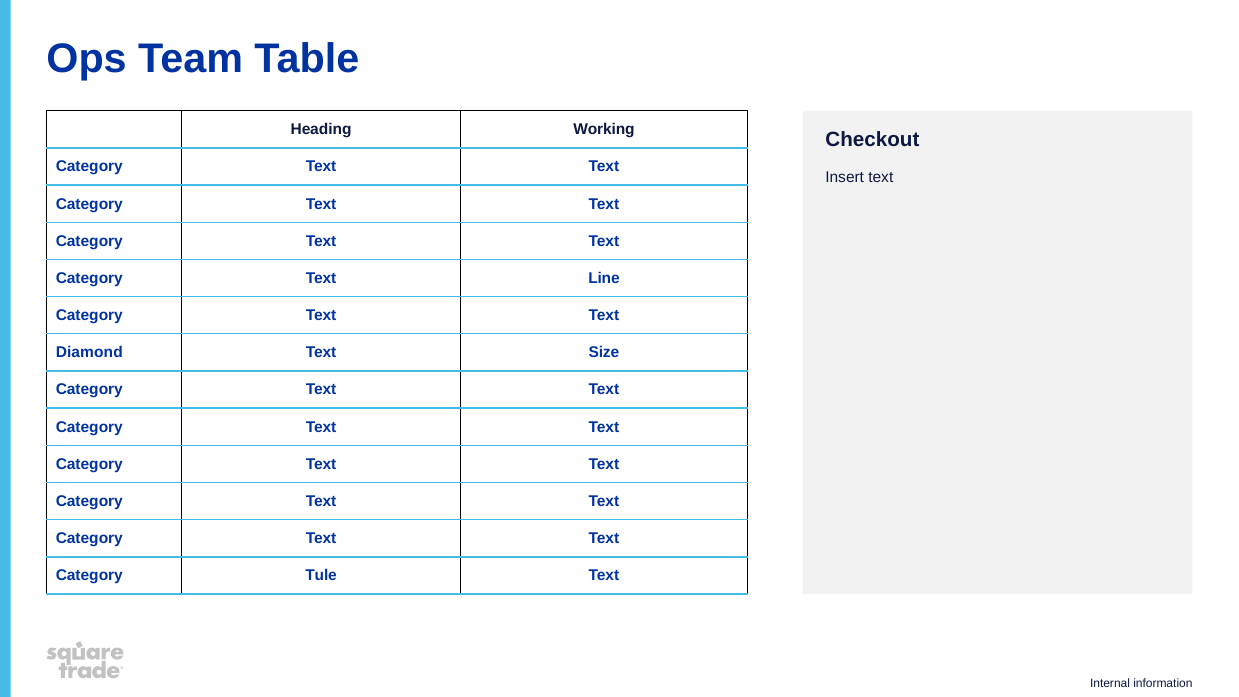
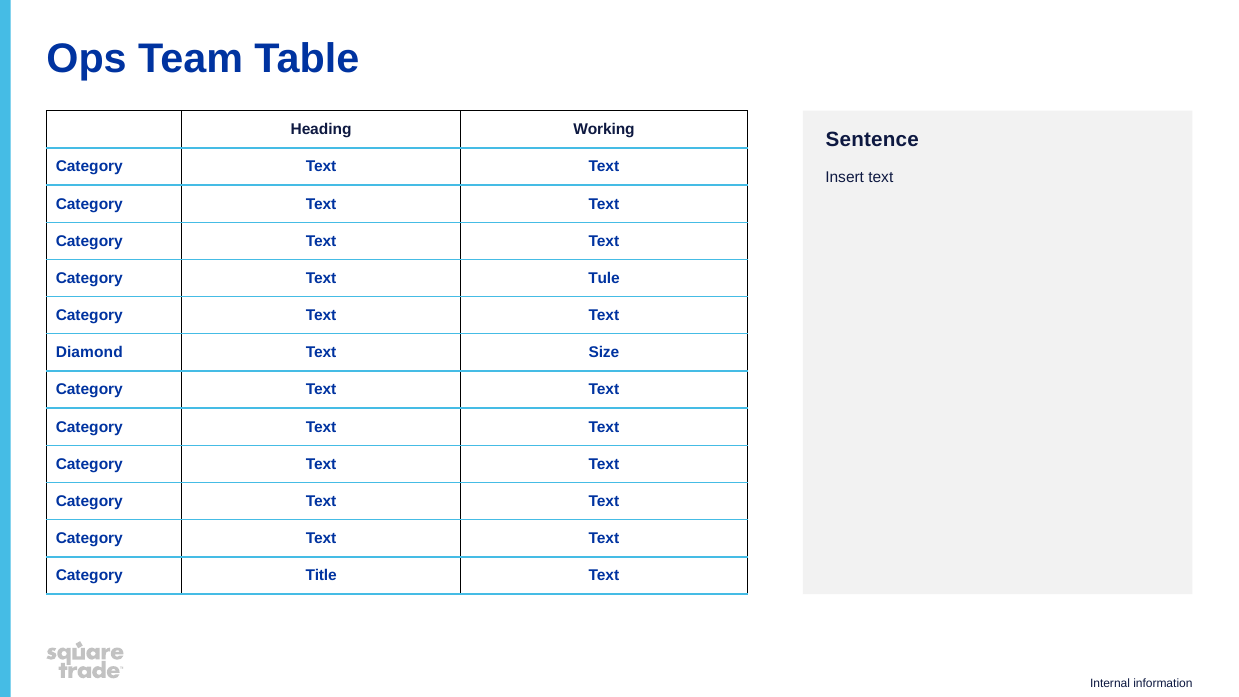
Checkout: Checkout -> Sentence (872, 140)
Line: Line -> Tule (604, 278)
Tule: Tule -> Title (321, 576)
